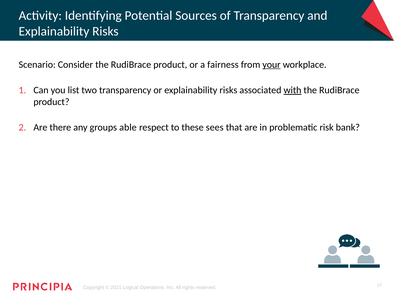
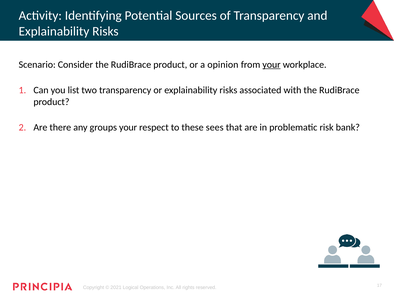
fairness: fairness -> opinion (223, 65)
with underline: present -> none (293, 90)
groups able: able -> your (128, 128)
